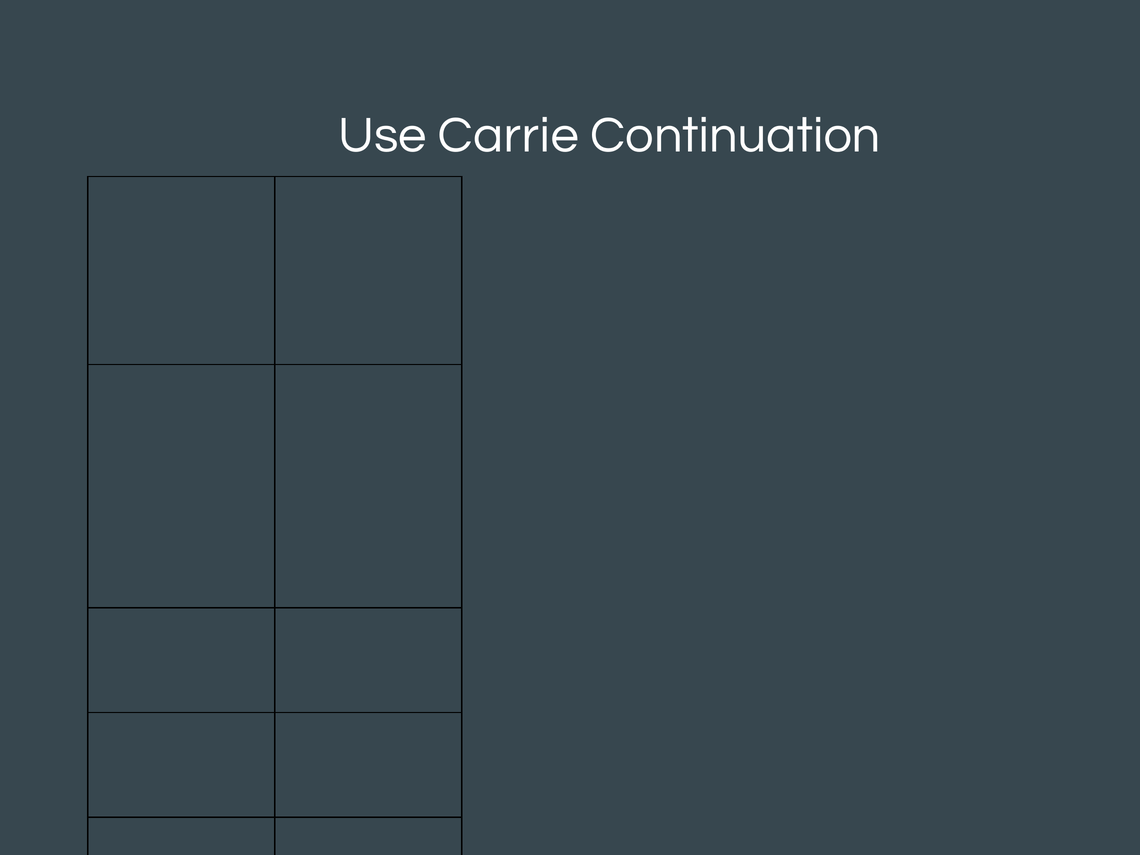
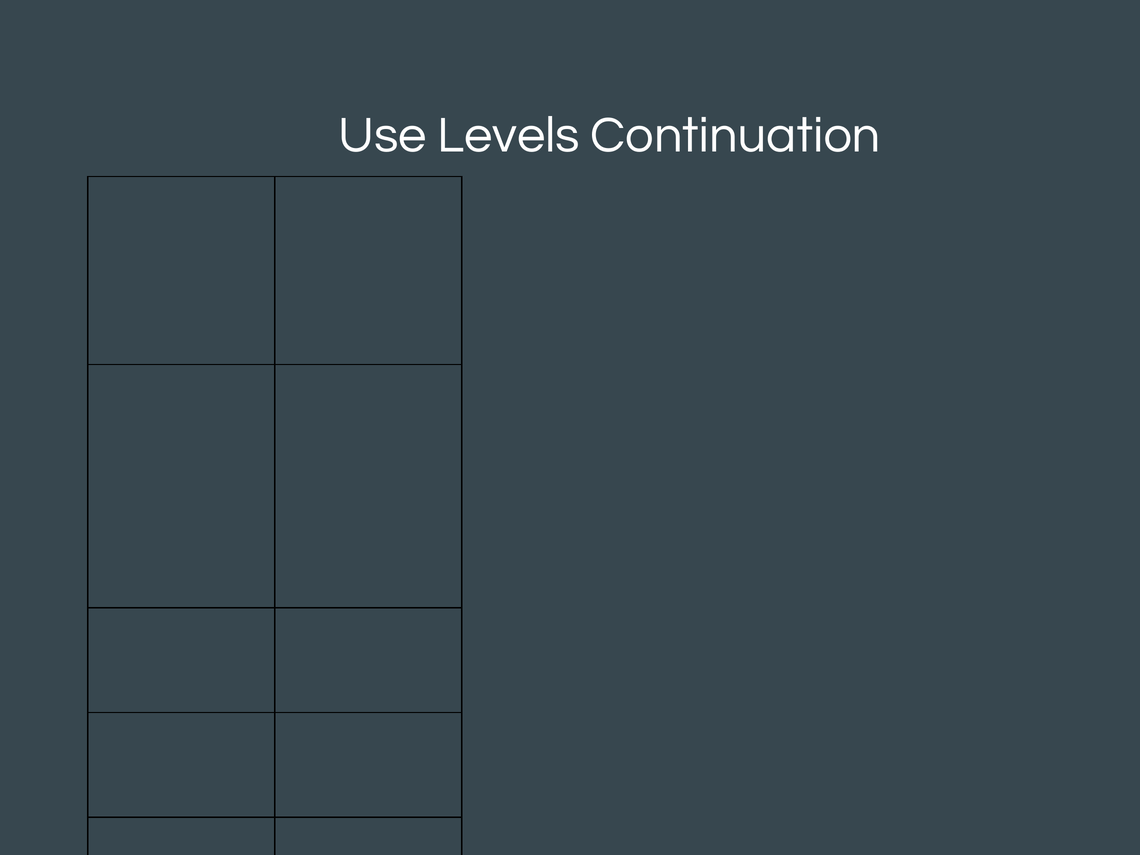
Carrie: Carrie -> Levels (509, 135)
